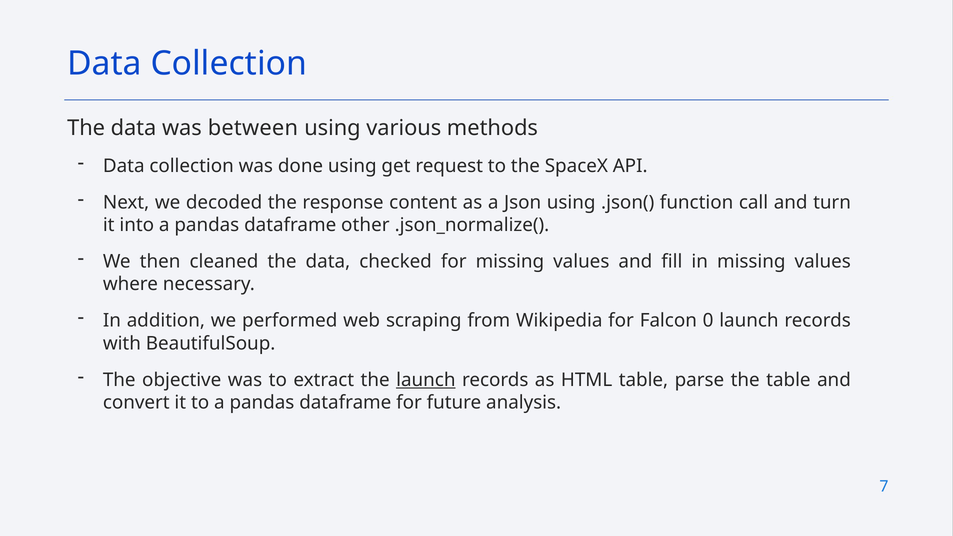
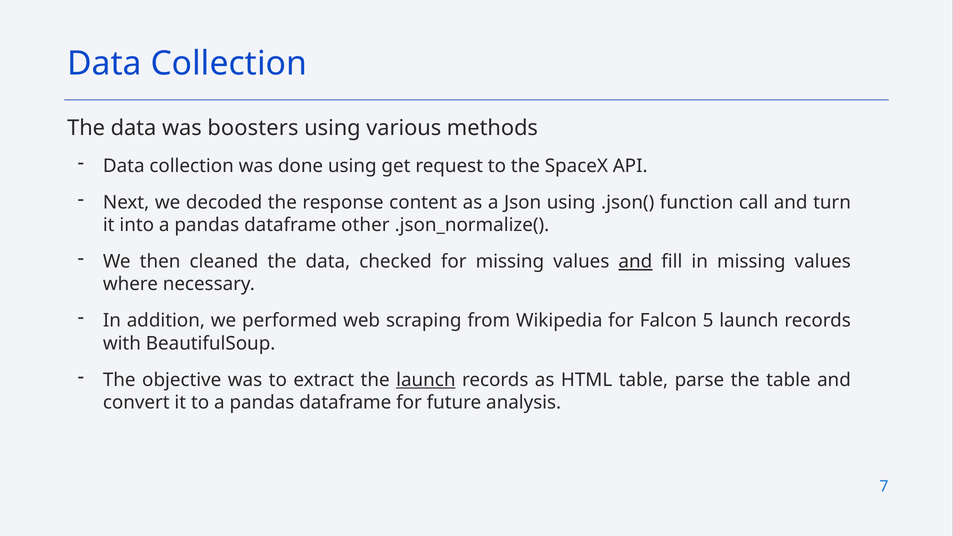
between: between -> boosters (253, 128)
and underline: none -> present (635, 262)
0: 0 -> 5 (708, 321)
